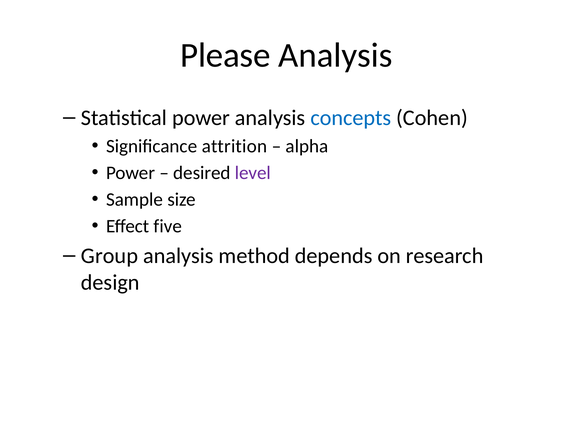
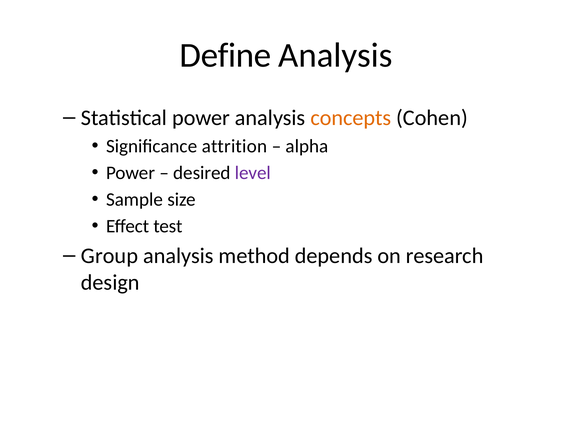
Please: Please -> Define (225, 55)
concepts colour: blue -> orange (351, 118)
five: five -> test (168, 227)
